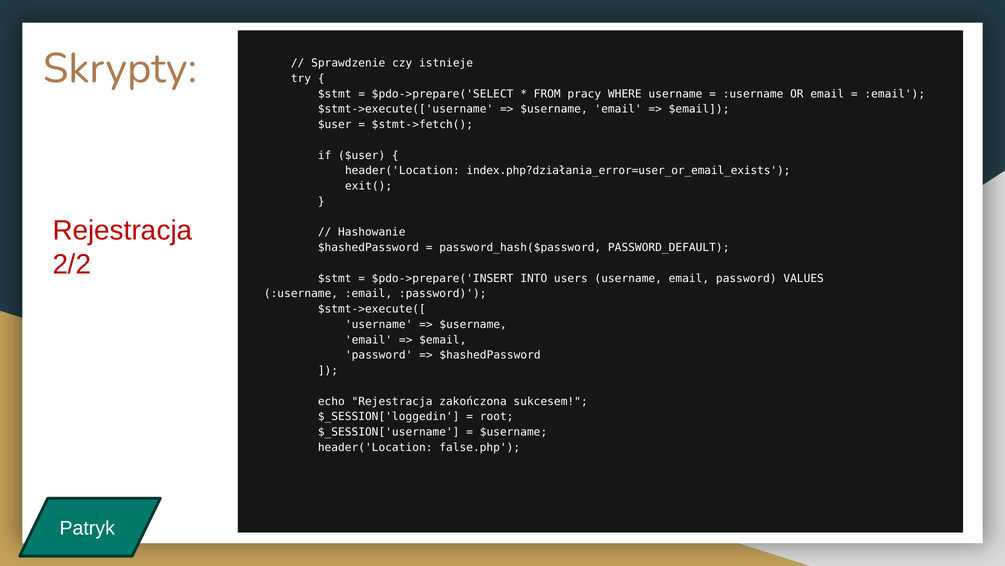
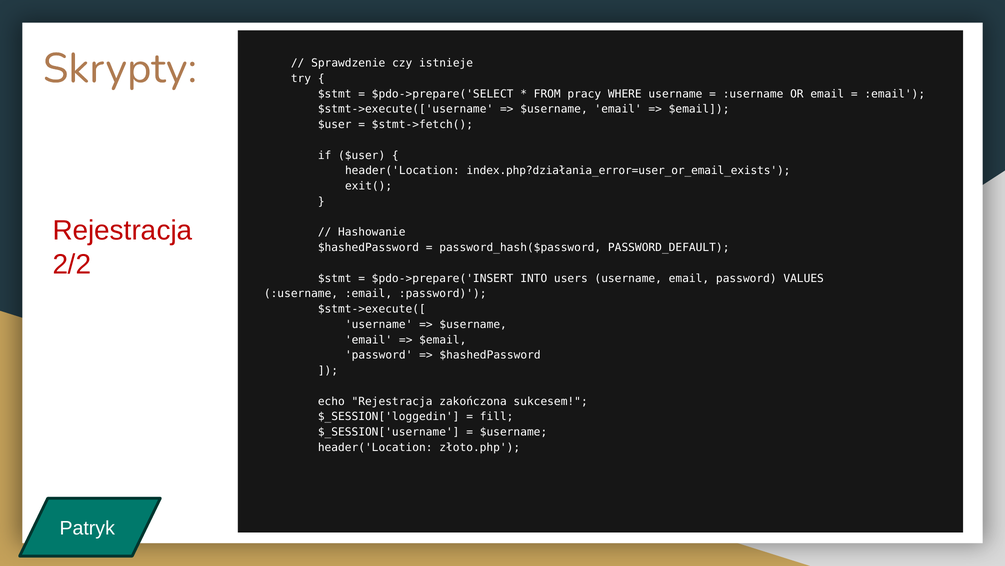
root: root -> fill (497, 416)
false.php: false.php -> złoto.php (480, 447)
